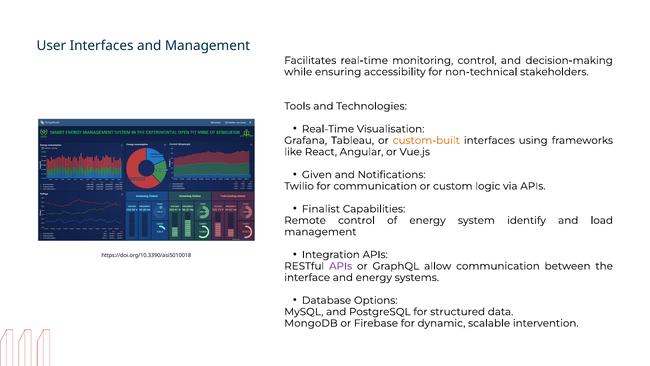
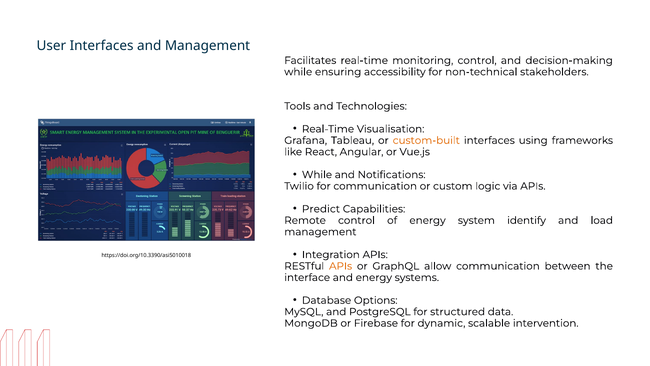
Given: Given -> While (317, 175)
Finalist: Finalist -> Predict (321, 209)
APIs colour: purple -> orange (341, 266)
